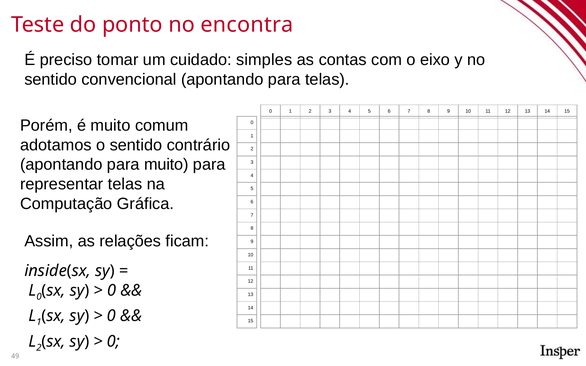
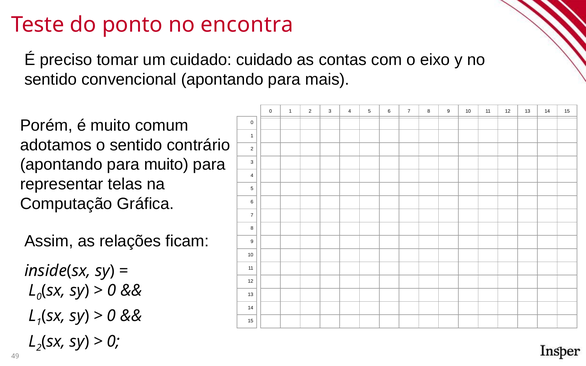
cuidado simples: simples -> cuidado (264, 60)
para telas: telas -> mais (327, 79)
